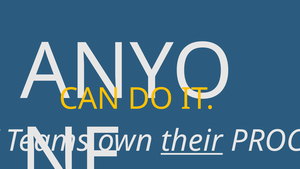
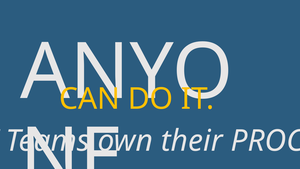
their underline: present -> none (192, 141)
